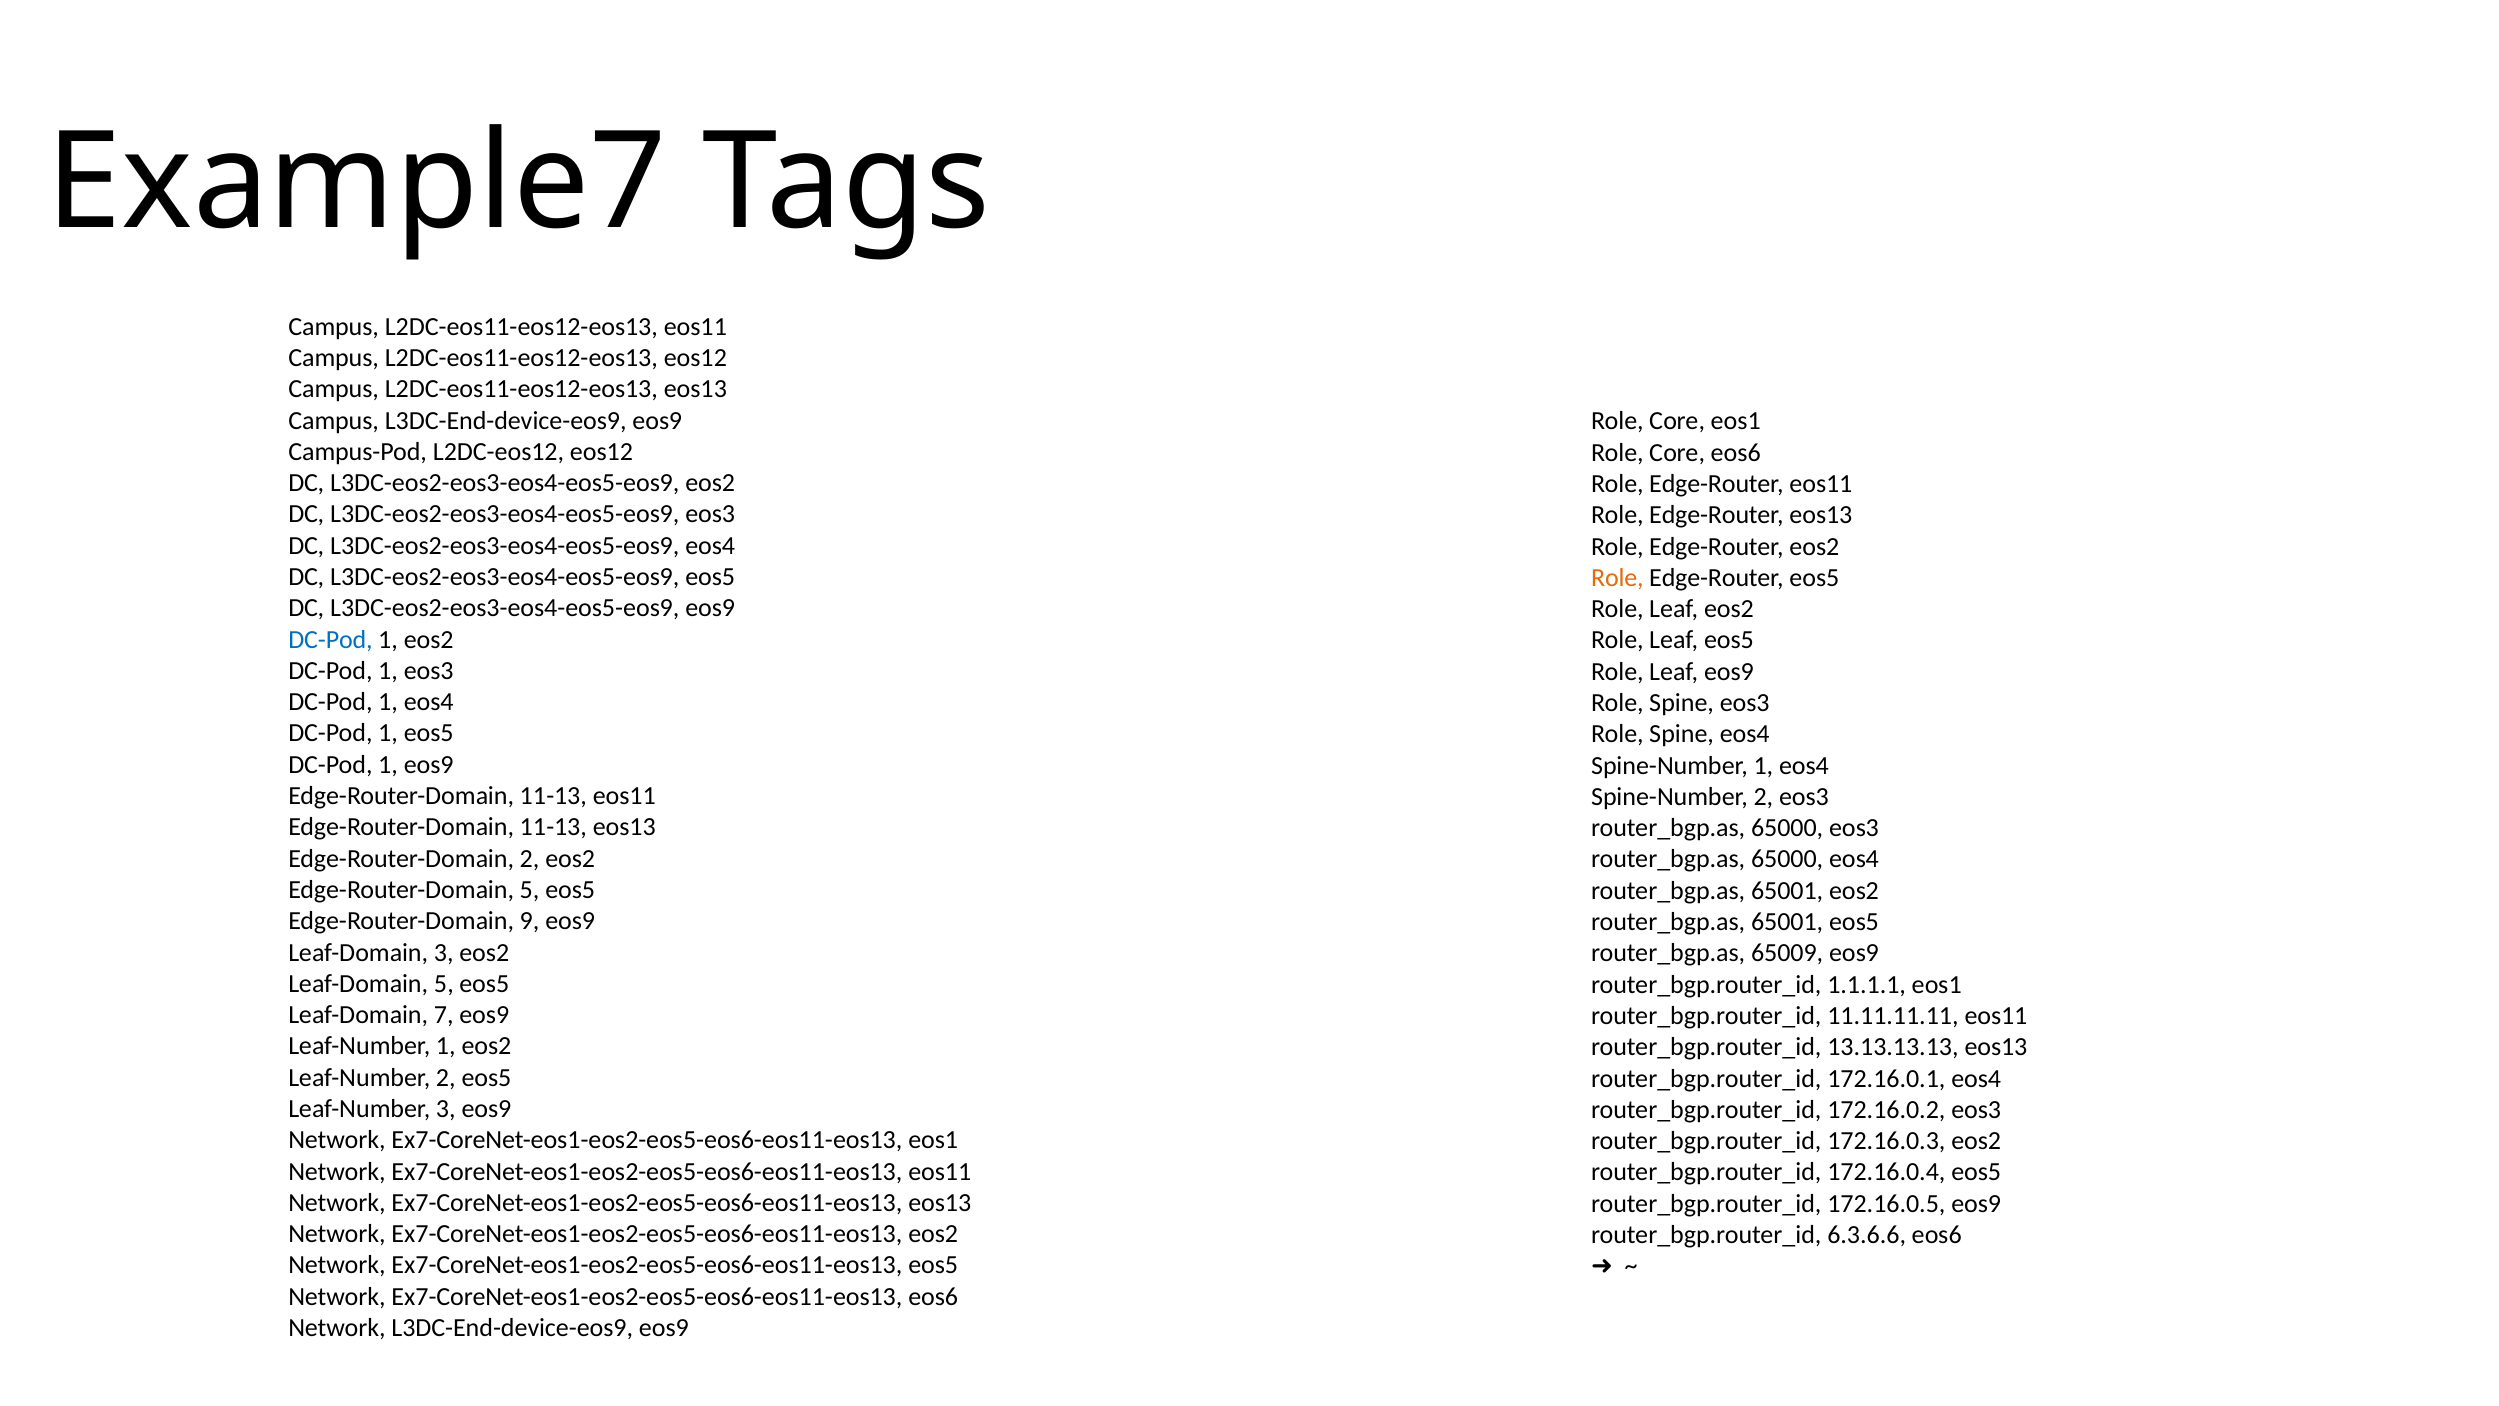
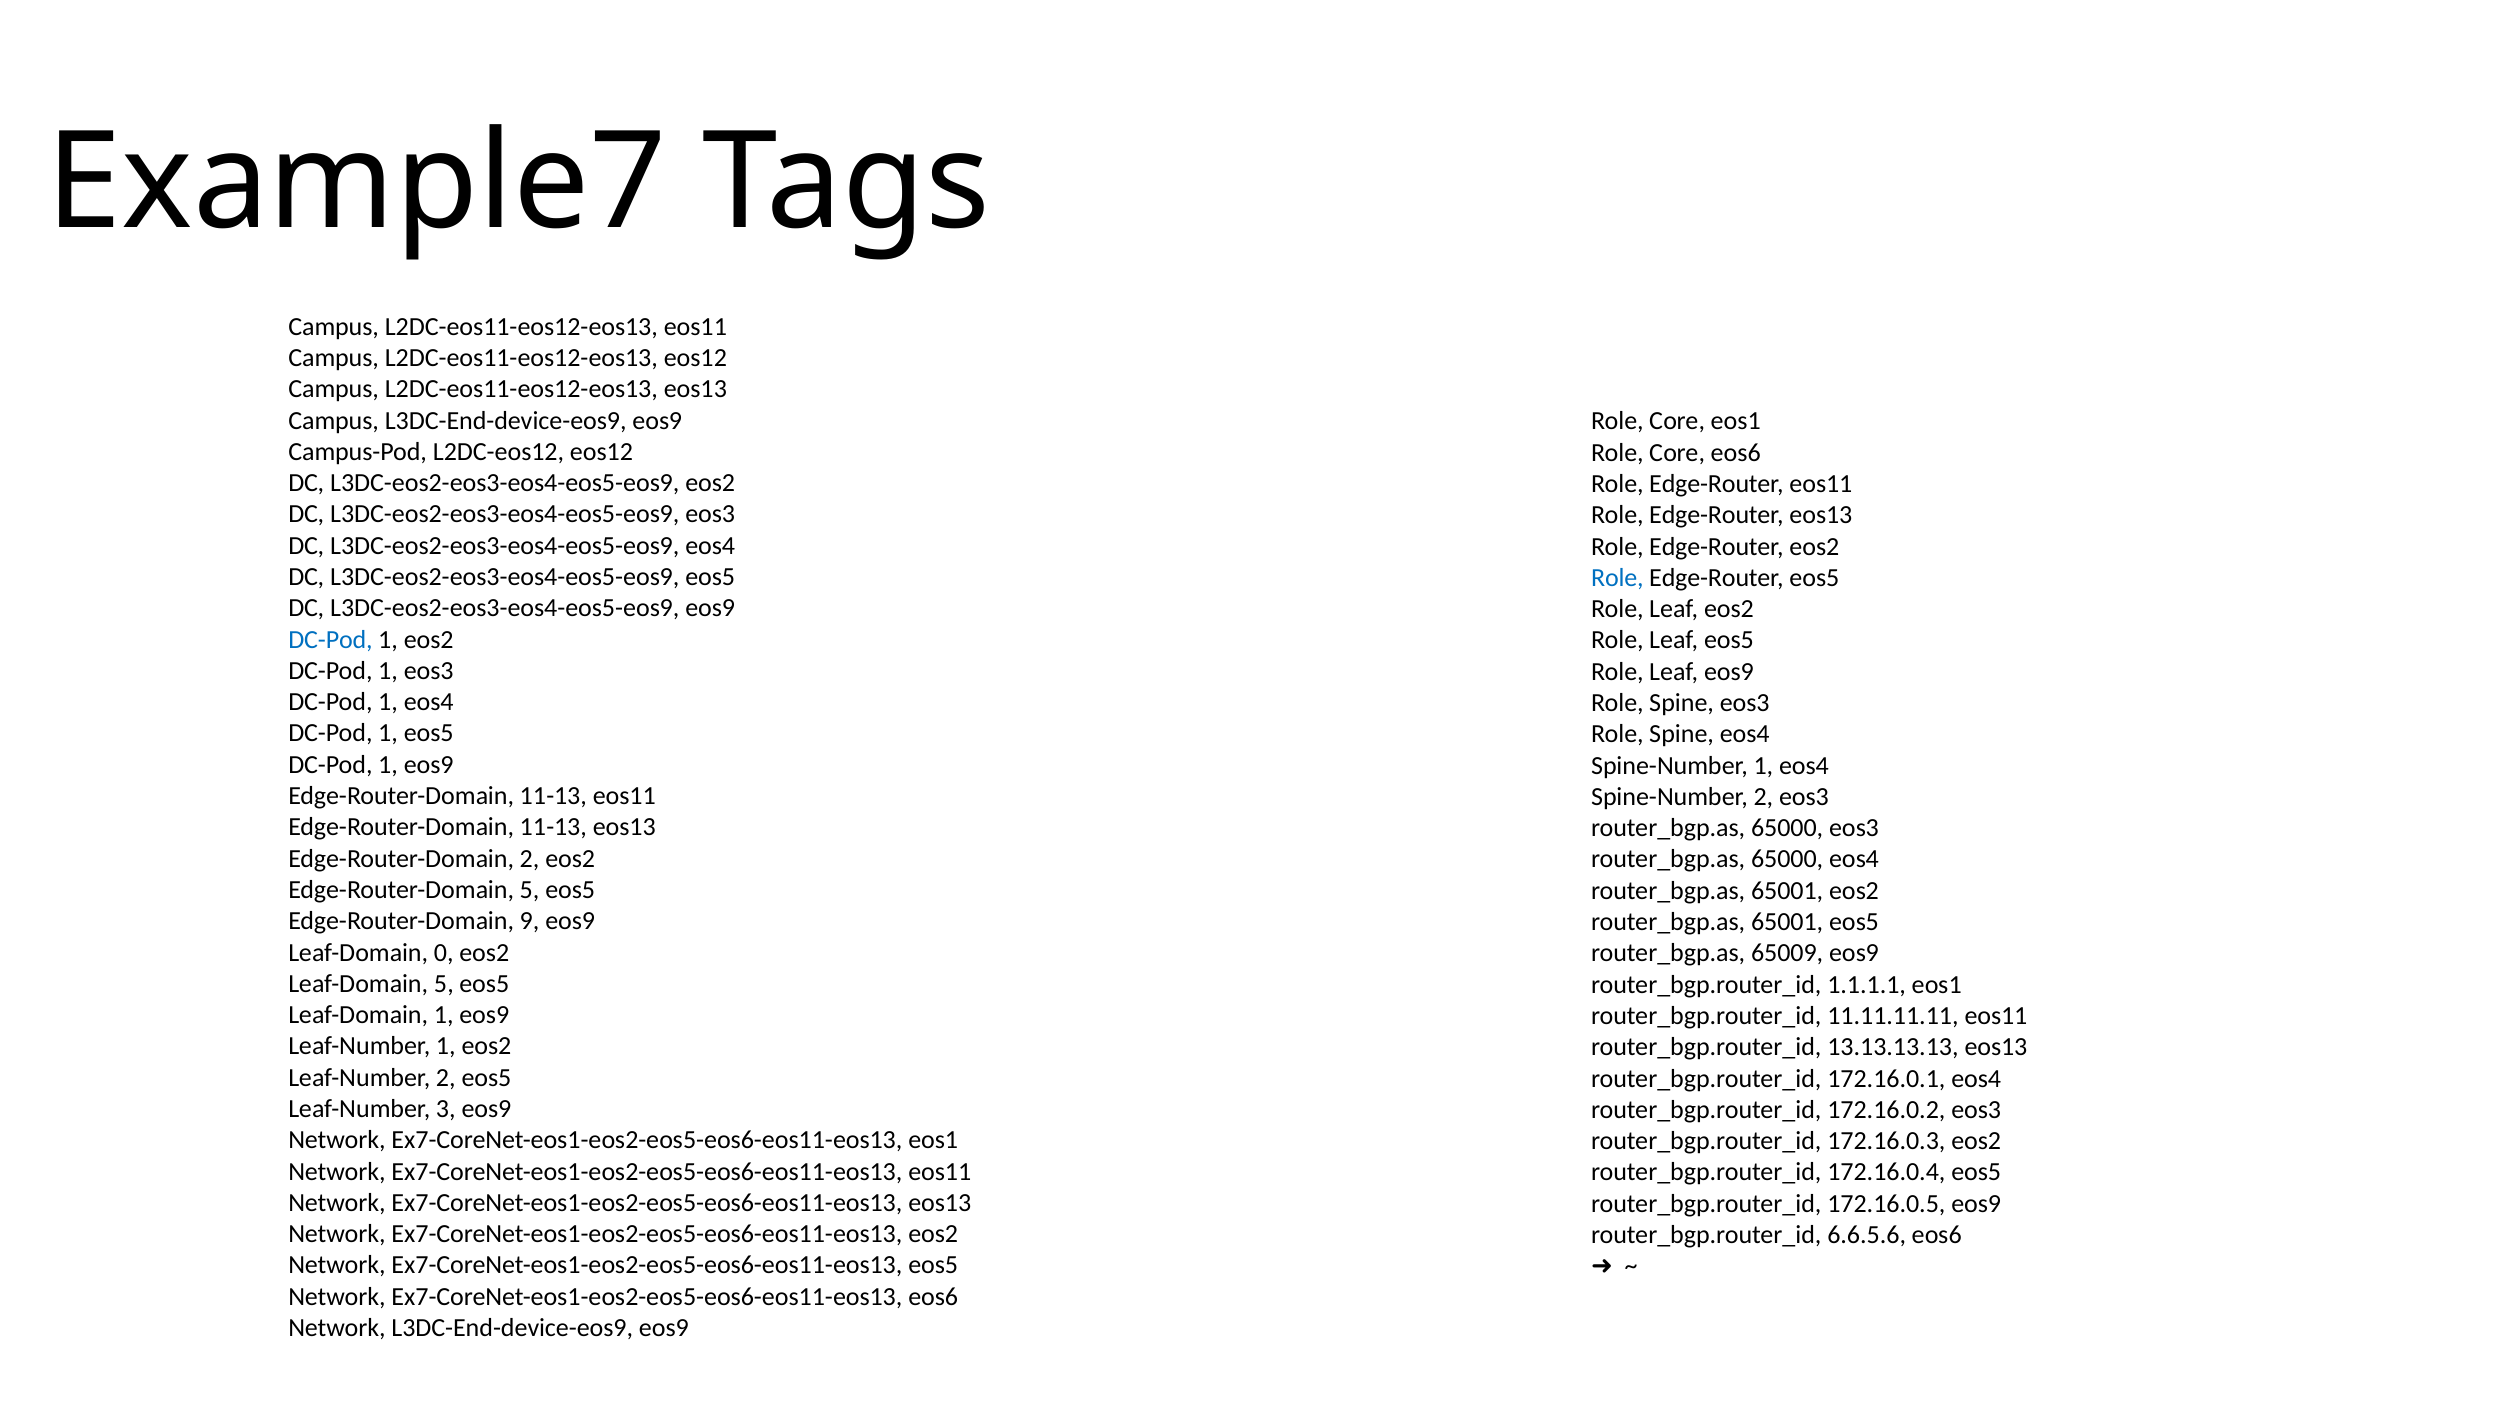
Role colour: orange -> blue (1617, 578)
Leaf-Domain 3: 3 -> 0 (444, 952)
Leaf-Domain 7: 7 -> 1 (444, 1015)
6.3.6.6: 6.3.6.6 -> 6.6.5.6 (1867, 1235)
